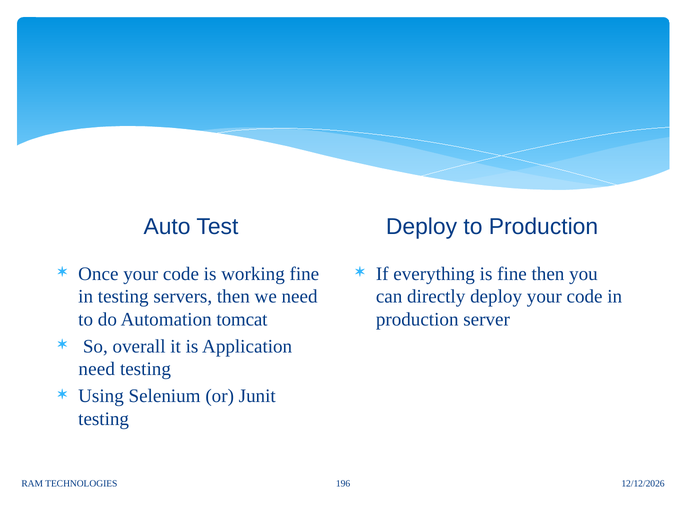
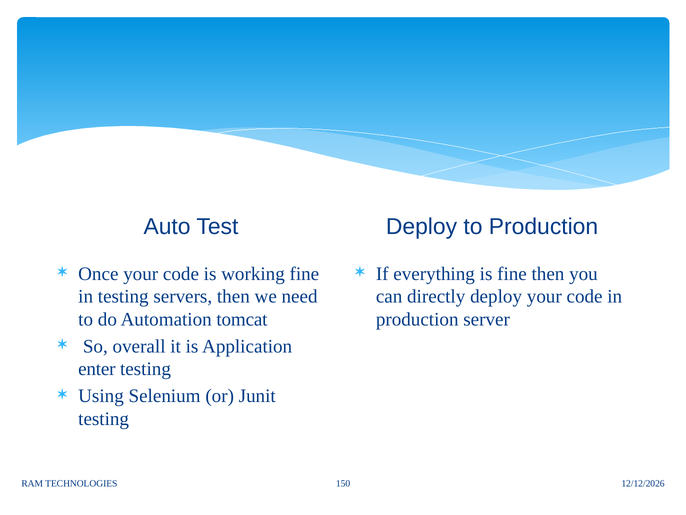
need: need -> enter (97, 369)
196: 196 -> 150 (343, 483)
